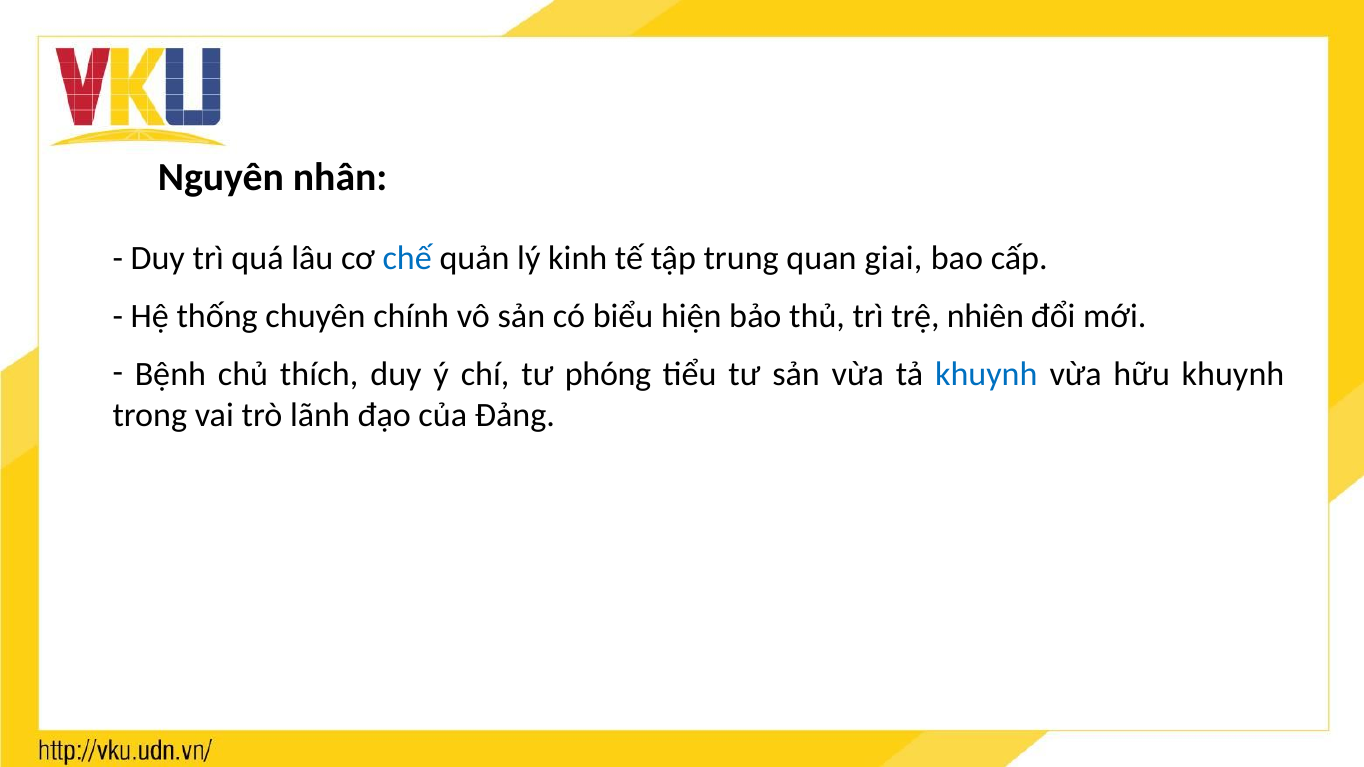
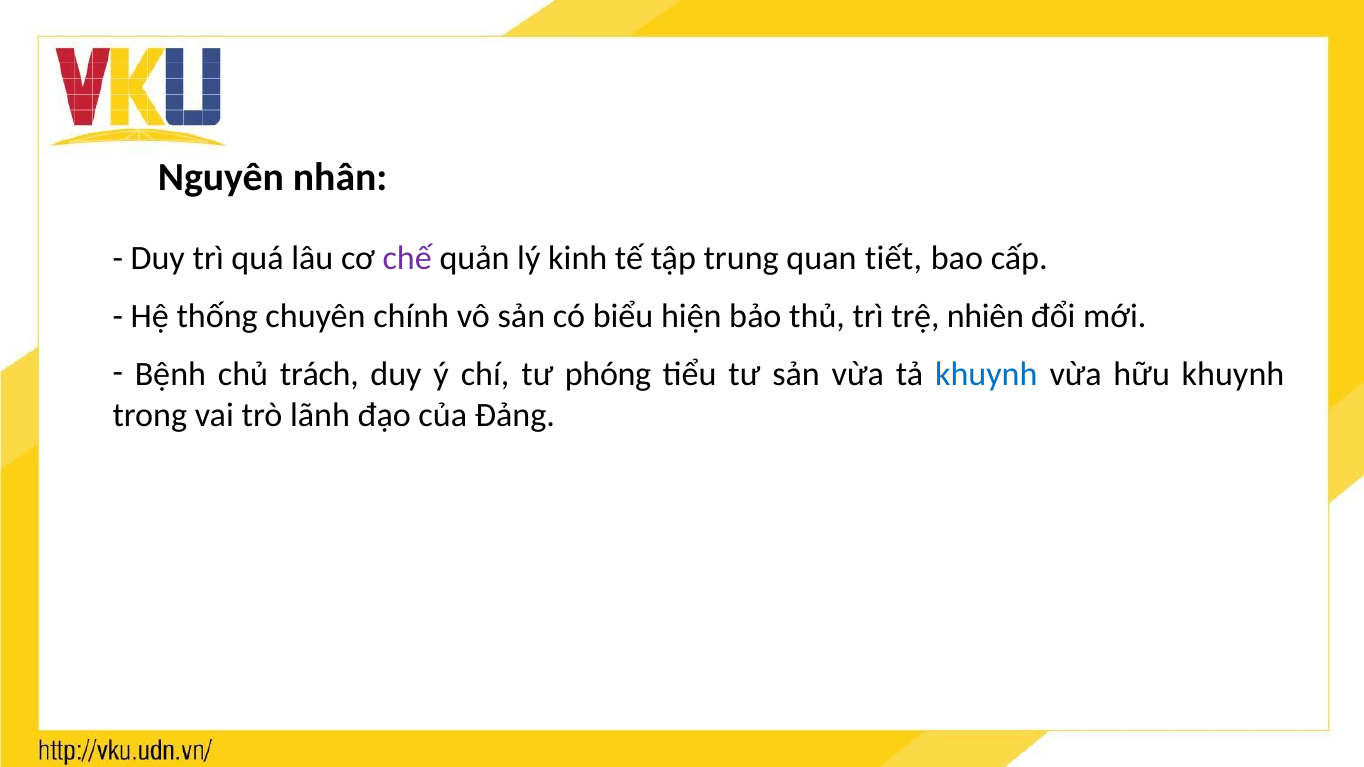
chế colour: blue -> purple (407, 258)
giai: giai -> tiết (893, 258)
thích: thích -> trách (319, 374)
